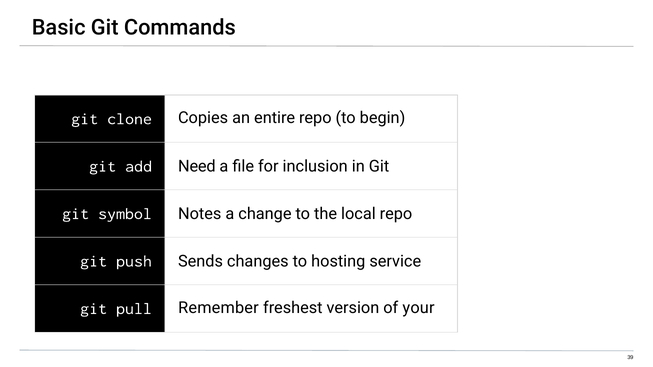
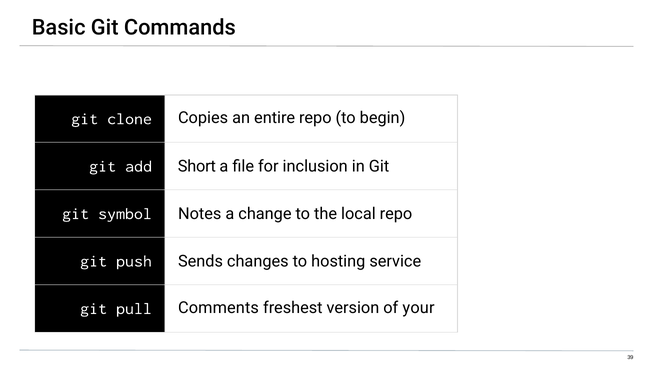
Need: Need -> Short (197, 166)
Remember: Remember -> Comments (218, 308)
